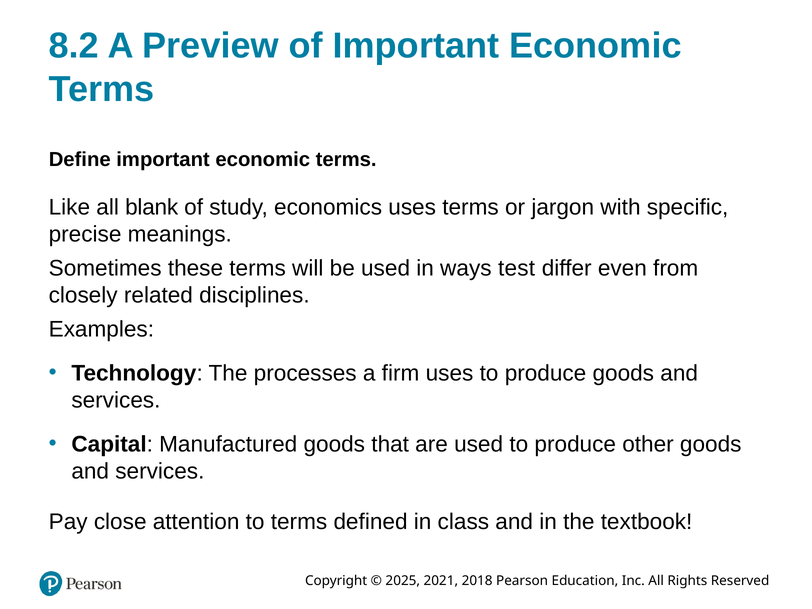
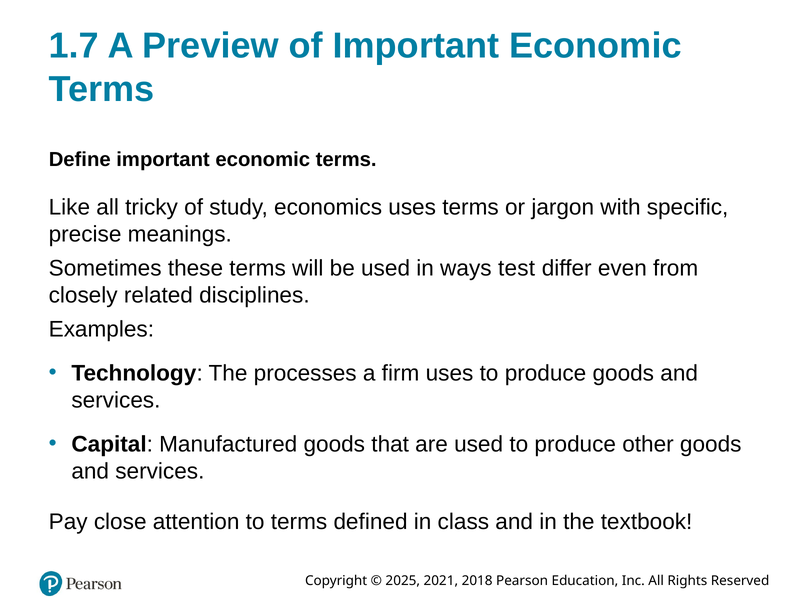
8.2: 8.2 -> 1.7 (74, 46)
blank: blank -> tricky (152, 207)
